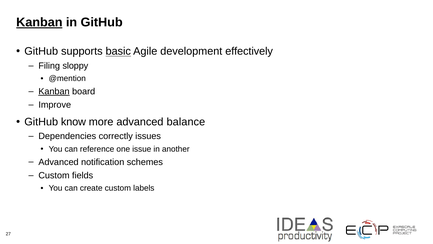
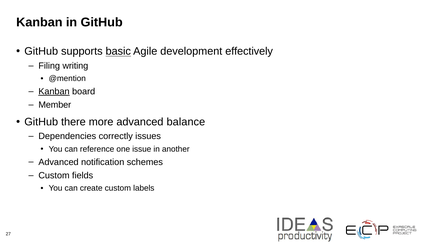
Kanban underline: present -> none (39, 22)
sloppy: sloppy -> writing (75, 66)
Improve: Improve -> Member (55, 105)
know: know -> there (73, 122)
